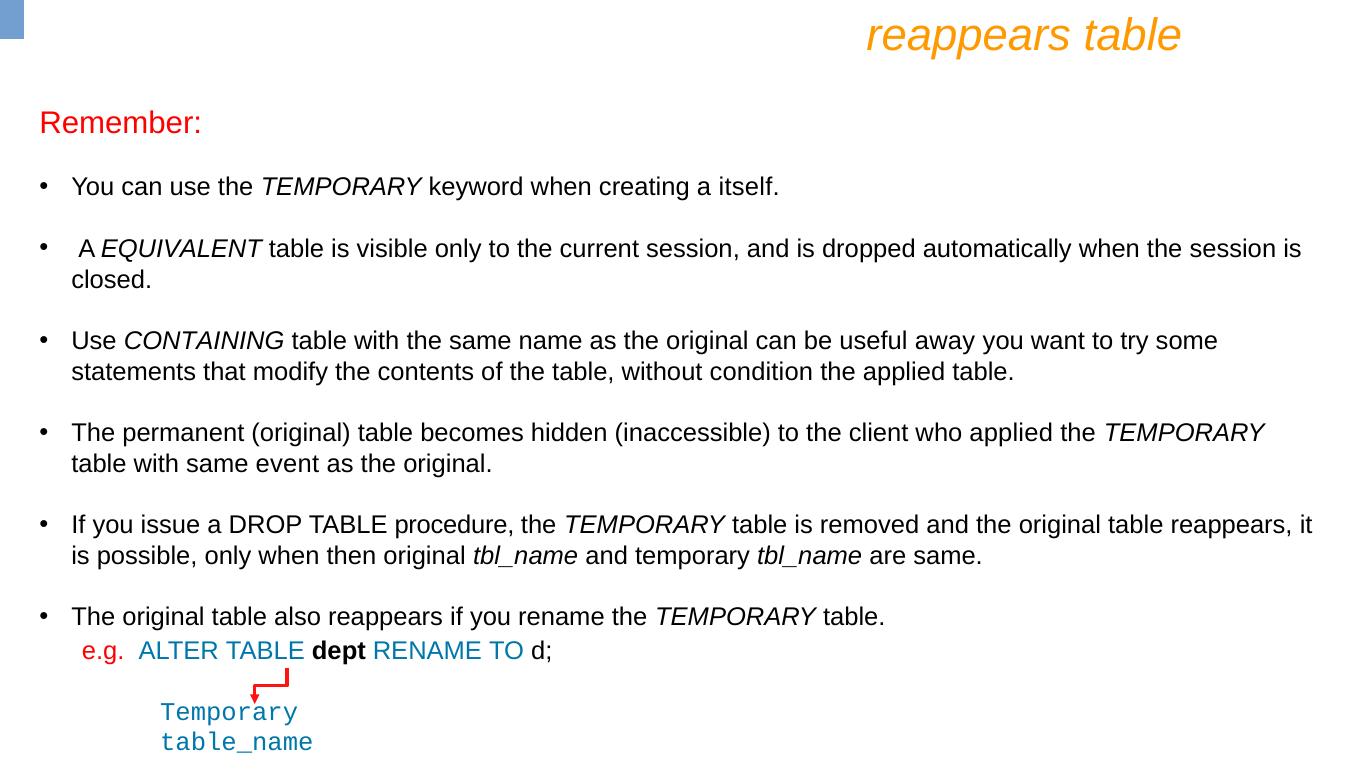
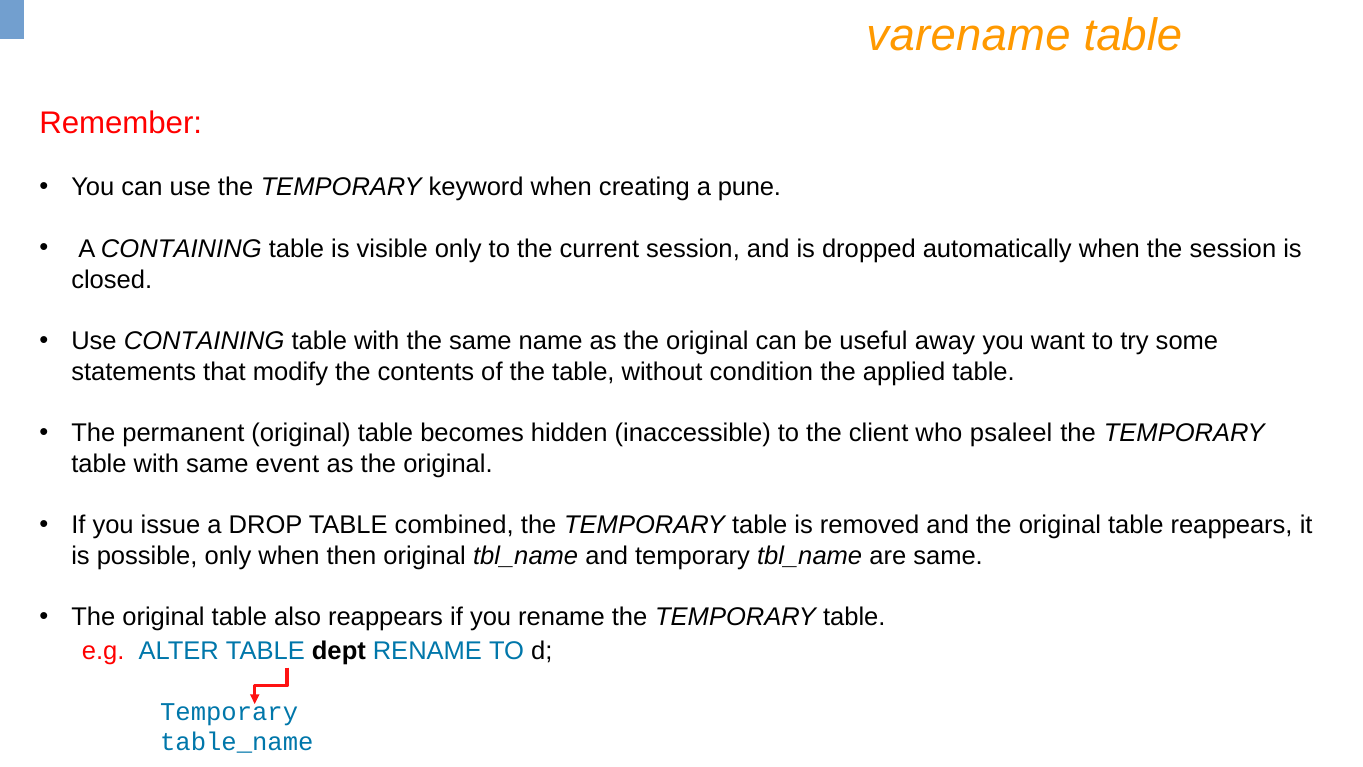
reappears: reappears -> varename (969, 35)
itself: itself -> pune (749, 187)
A EQUIVALENT: EQUIVALENT -> CONTAINING (181, 249)
who applied: applied -> psaleel (1011, 433)
procedure: procedure -> combined (454, 525)
